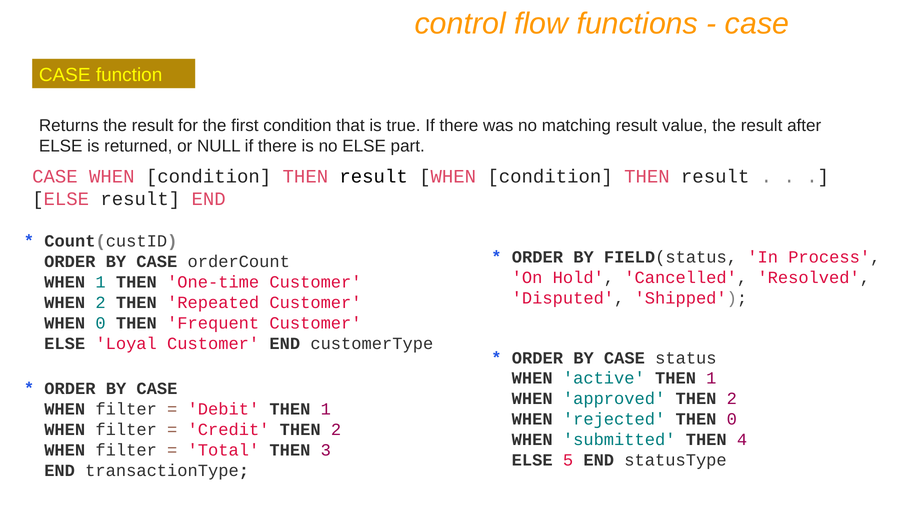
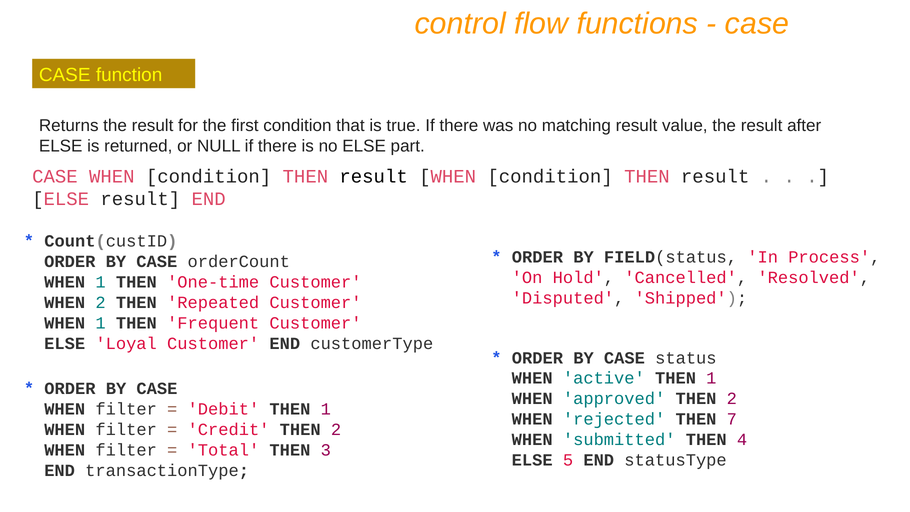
0: 0 -> 1 (101, 323)
THEN 0: 0 -> 7 (732, 419)
